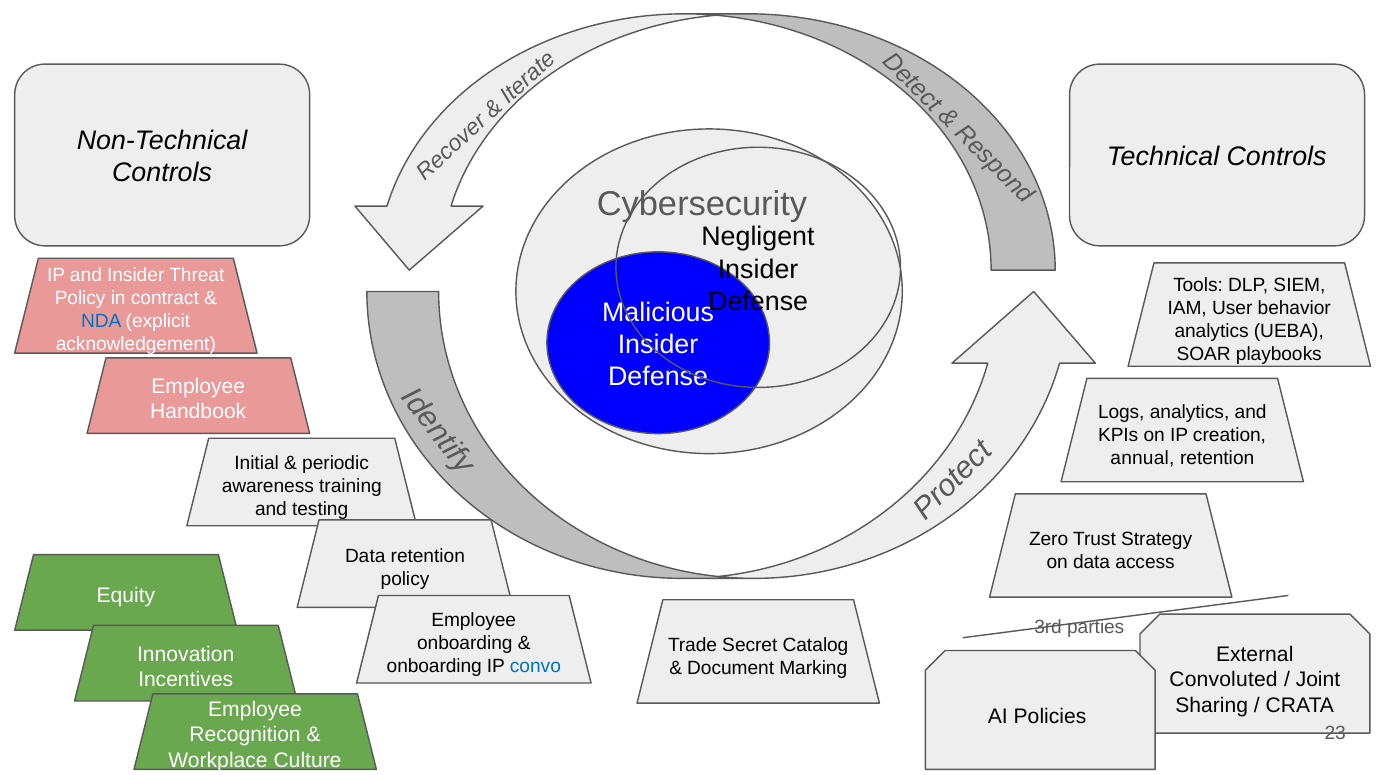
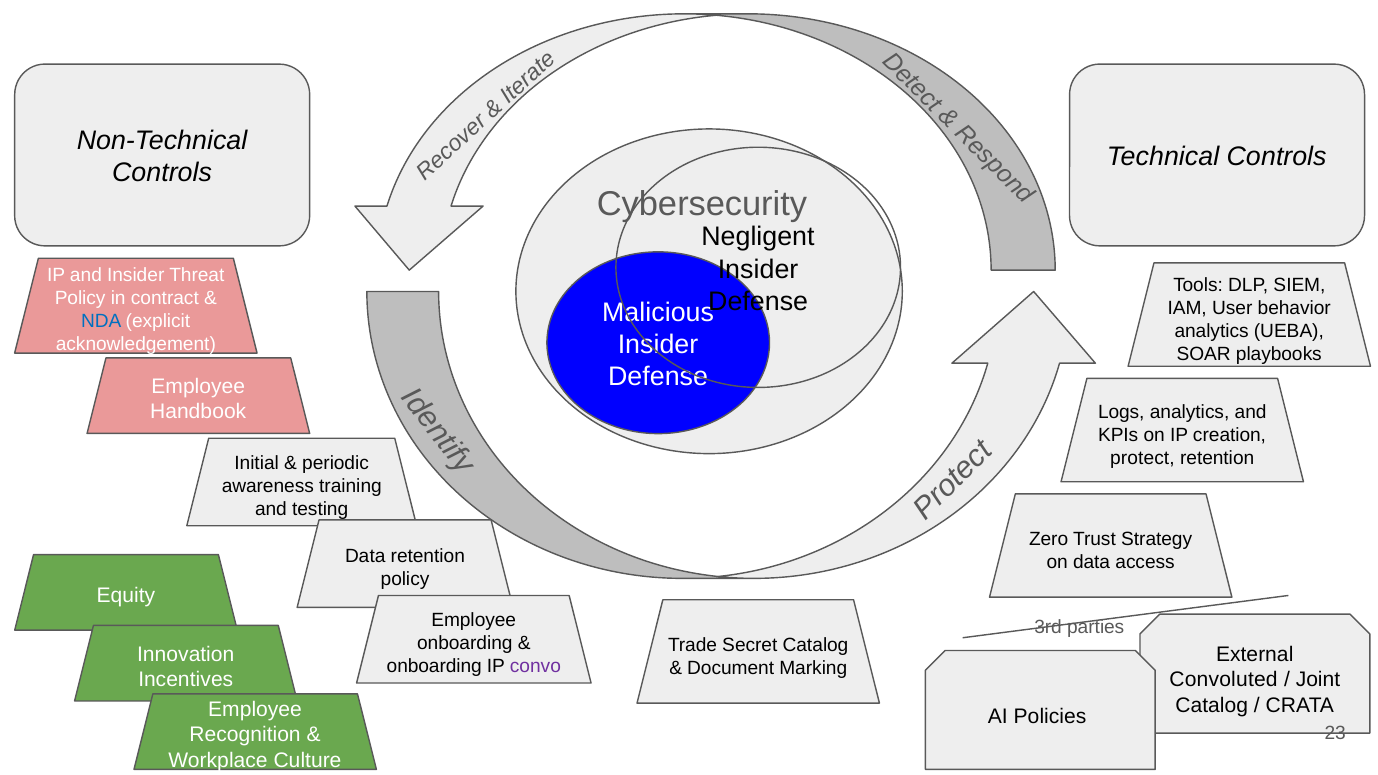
annual: annual -> protect (1142, 458)
convo colour: blue -> purple (535, 666)
Sharing: Sharing -> Catalog (1212, 705)
